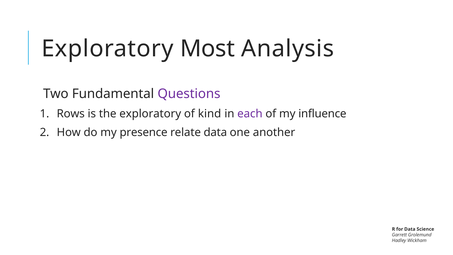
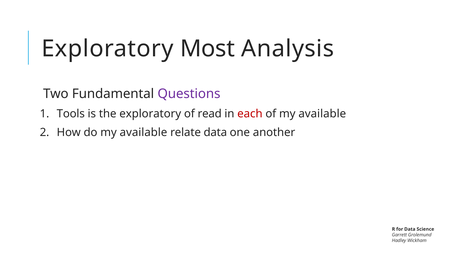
Rows: Rows -> Tools (71, 114)
kind: kind -> read (210, 114)
each colour: purple -> red (250, 114)
of my influence: influence -> available (322, 114)
do my presence: presence -> available (143, 132)
